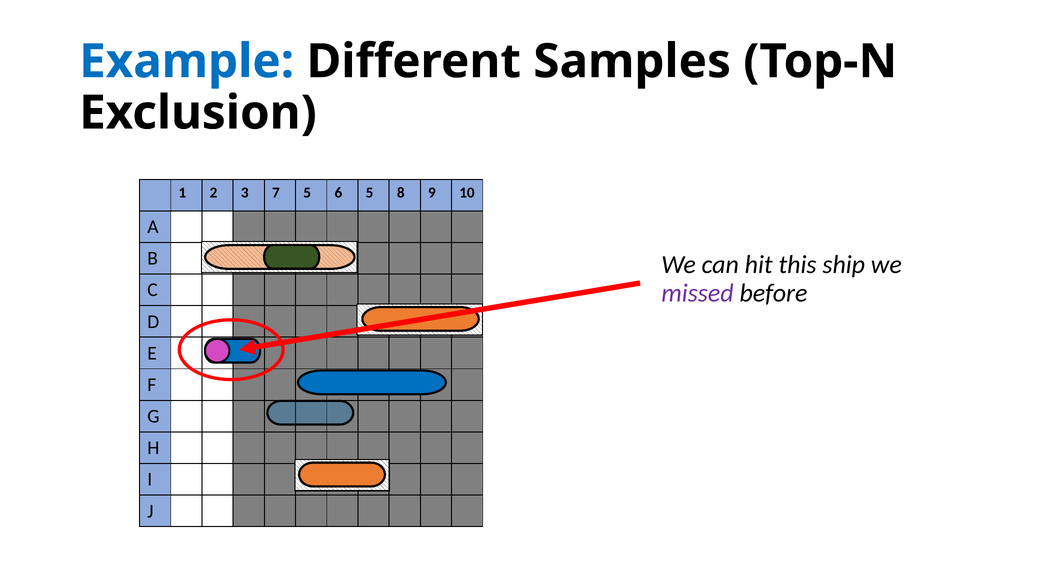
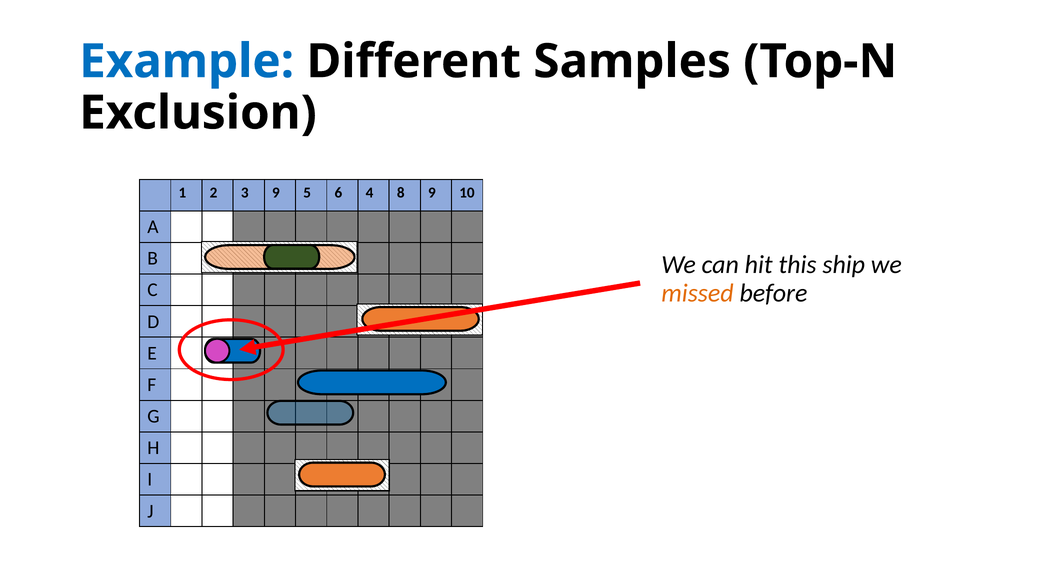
3 7: 7 -> 9 (276, 193)
6 5: 5 -> 4 (370, 193)
missed colour: purple -> orange (697, 293)
